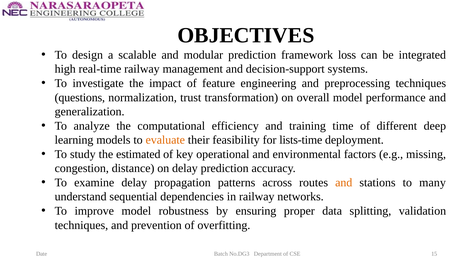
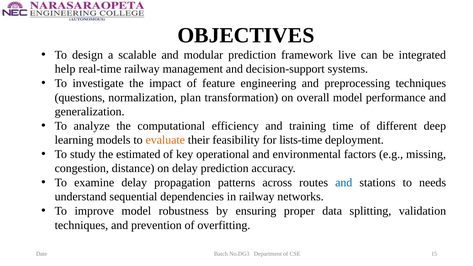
loss: loss -> live (347, 55)
high: high -> help (65, 69)
trust: trust -> plan (191, 97)
and colour: orange -> blue (344, 183)
many: many -> needs (433, 183)
